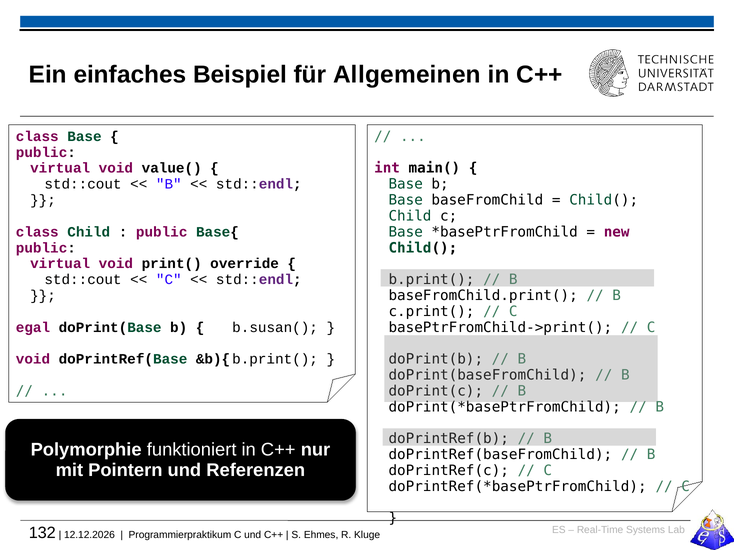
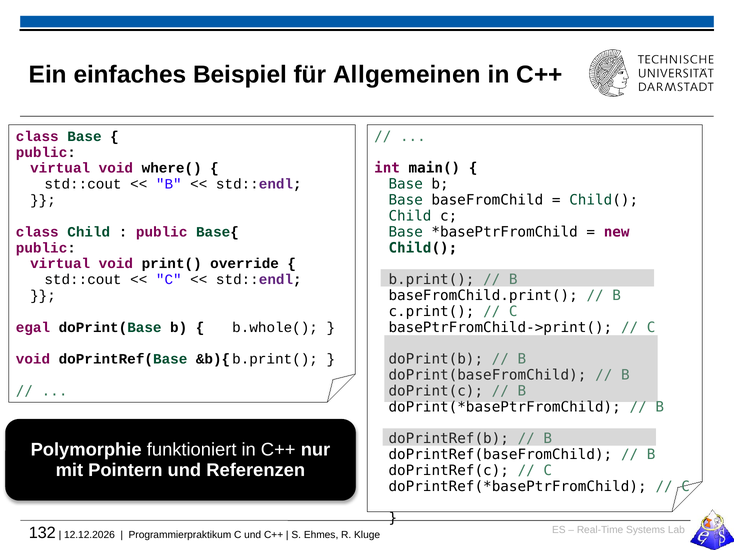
value(: value( -> where( (172, 168)
b.susan(: b.susan( -> b.whole( (275, 328)
